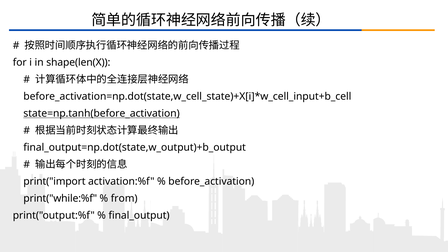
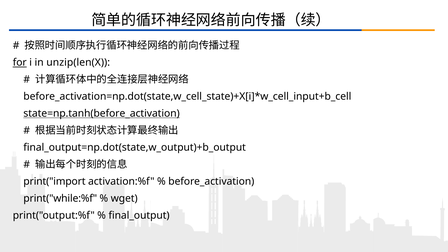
for underline: none -> present (20, 62)
shape(len(X: shape(len(X -> unzip(len(X (78, 62)
from: from -> wget (124, 198)
